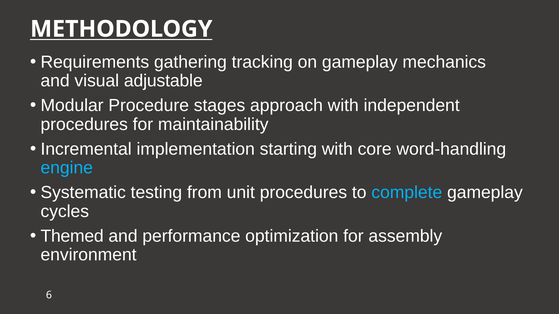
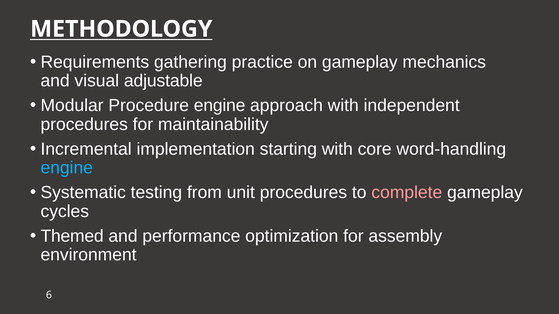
tracking: tracking -> practice (262, 62)
Procedure stages: stages -> engine (220, 106)
complete colour: light blue -> pink (407, 193)
